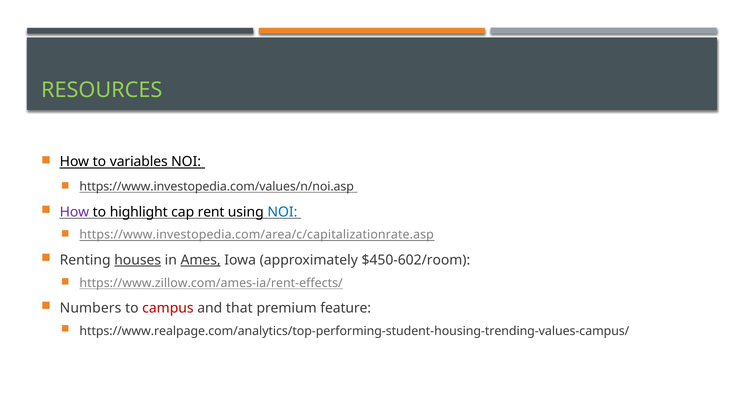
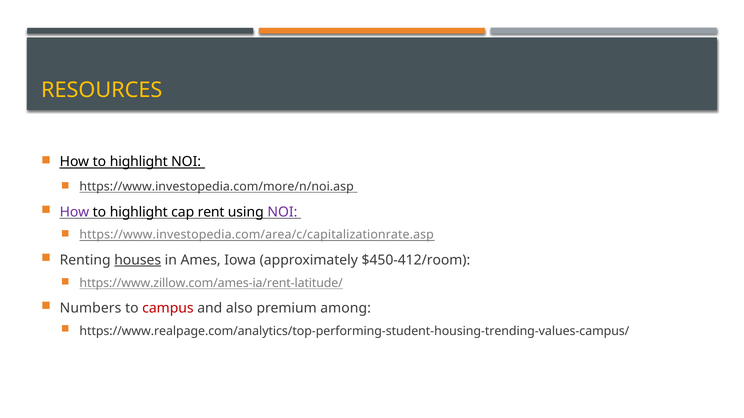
RESOURCES colour: light green -> yellow (102, 90)
variables: variables -> highlight (139, 162)
https://www.investopedia.com/values/n/noi.asp: https://www.investopedia.com/values/n/noi.asp -> https://www.investopedia.com/more/n/noi.asp (217, 187)
NOI colour: blue -> purple (282, 212)
Ames underline: present -> none (201, 260)
$450-602/room: $450-602/room -> $450-412/room (416, 260)
https://www.zillow.com/ames-ia/rent-effects/: https://www.zillow.com/ames-ia/rent-effects/ -> https://www.zillow.com/ames-ia/rent-latitude/ (211, 283)
that: that -> also (239, 309)
feature: feature -> among (346, 309)
